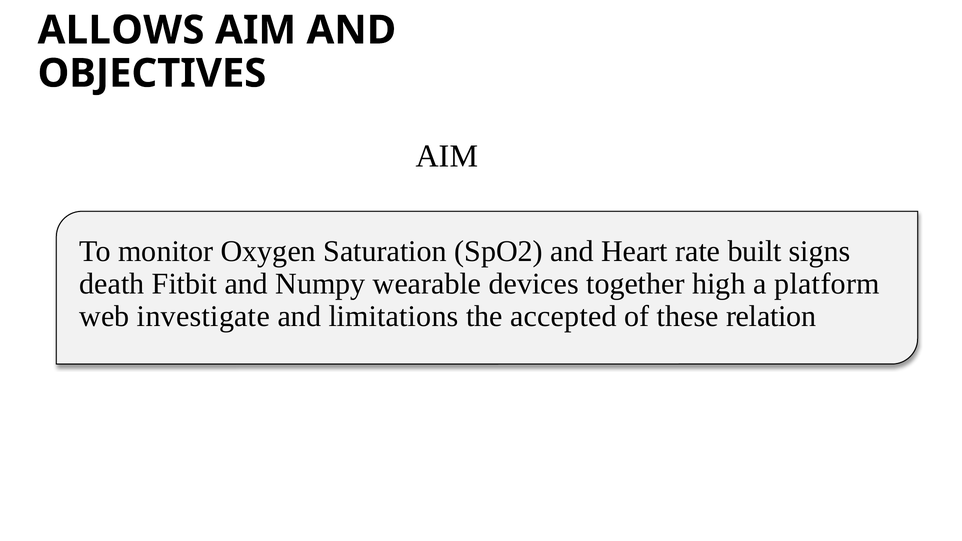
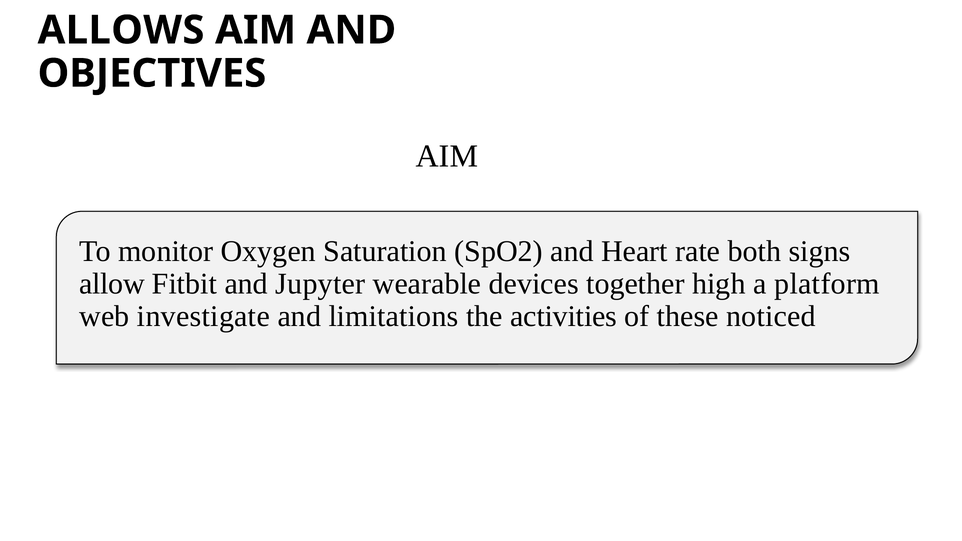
built: built -> both (754, 252)
death: death -> allow (112, 284)
Numpy: Numpy -> Jupyter (320, 284)
accepted: accepted -> activities (564, 316)
relation: relation -> noticed (771, 316)
